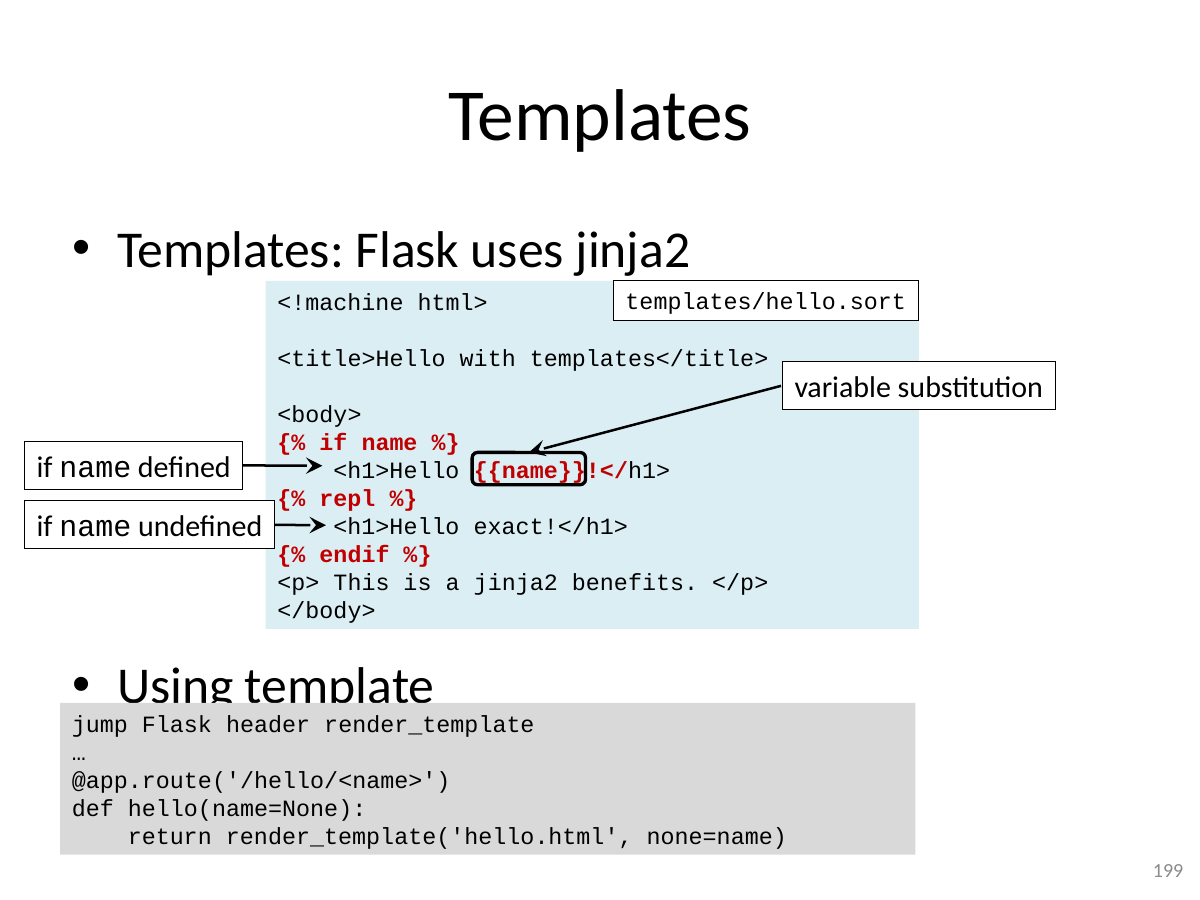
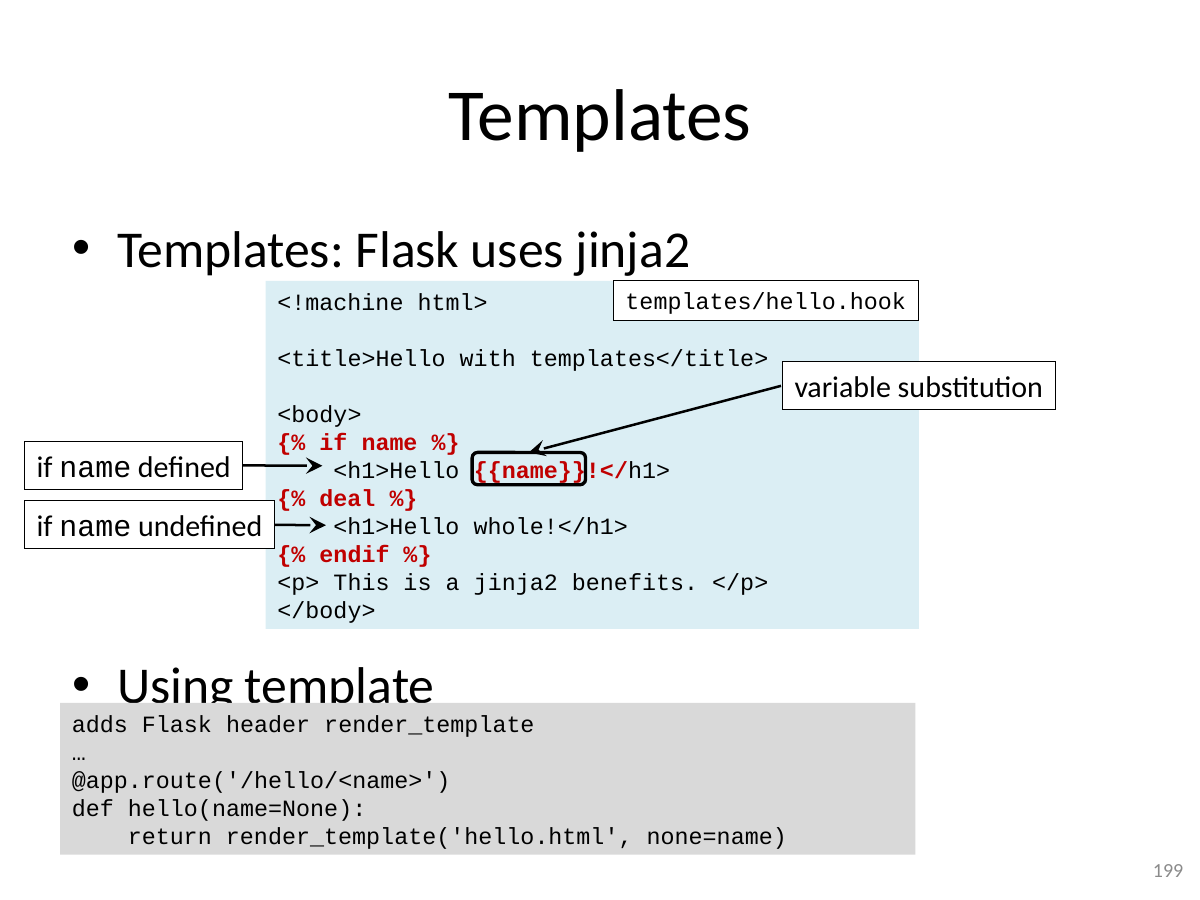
templates/hello.sort: templates/hello.sort -> templates/hello.hook (766, 302)
repl: repl -> deal (347, 499)
exact!</h1>: exact!</h1> -> whole!</h1> (551, 527)
jump: jump -> adds (100, 724)
